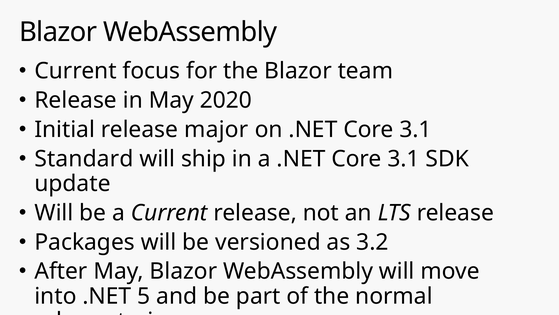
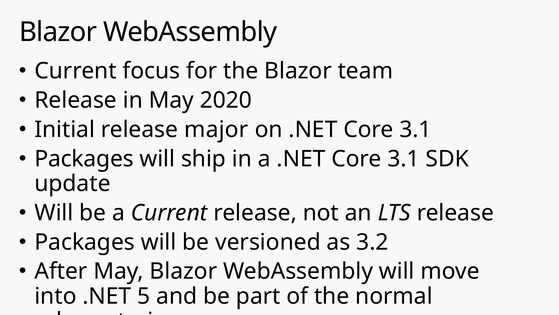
Standard: Standard -> Packages (84, 159)
